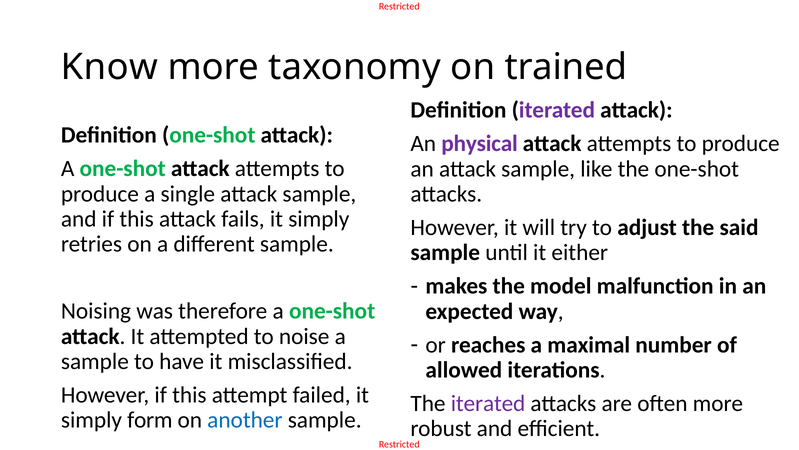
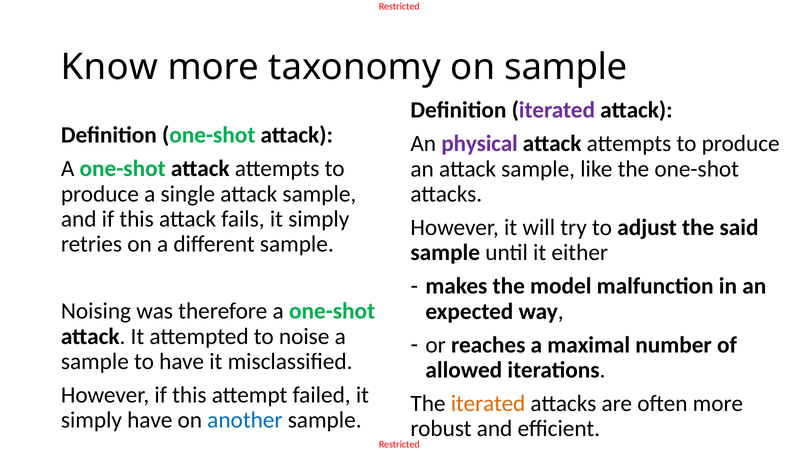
on trained: trained -> sample (566, 67)
iterated colour: purple -> orange (488, 403)
simply form: form -> have (150, 420)
